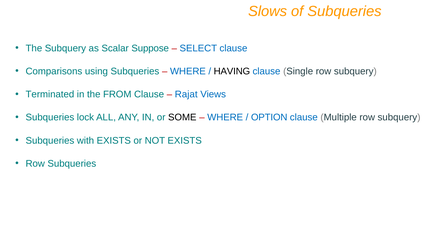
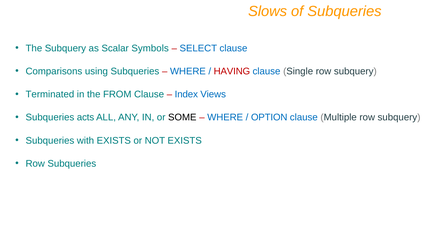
Suppose: Suppose -> Symbols (150, 48)
HAVING colour: black -> red (232, 71)
Rajat: Rajat -> Index (186, 95)
lock: lock -> acts (86, 118)
